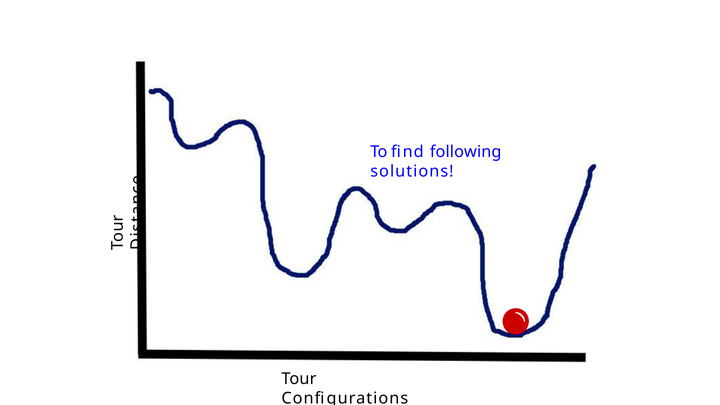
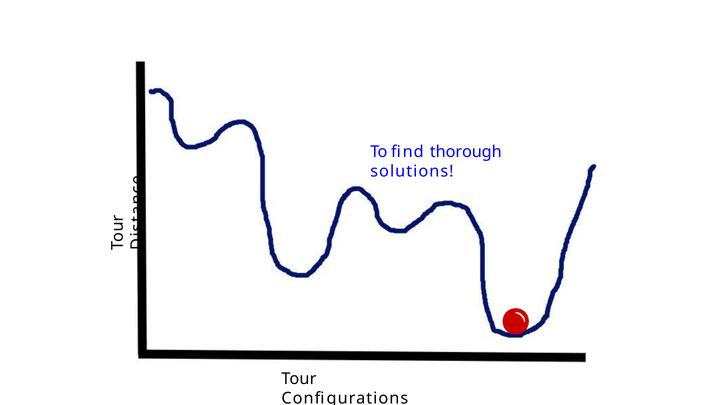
following: following -> thorough (466, 152)
